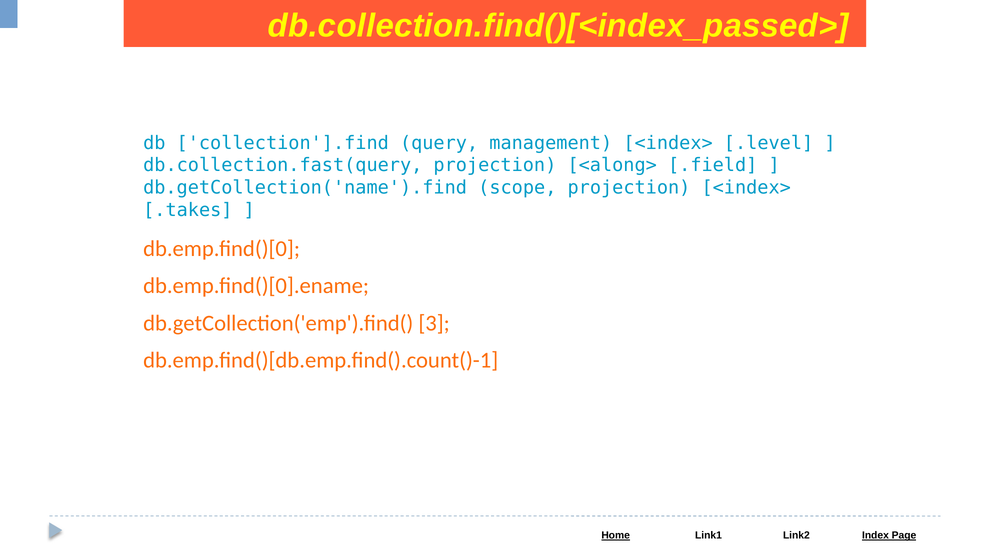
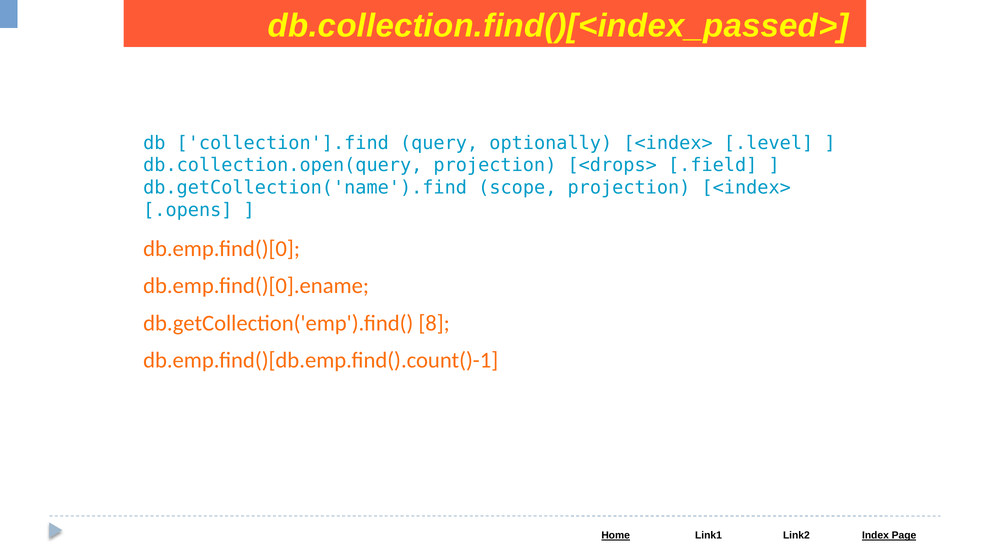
management: management -> optionally (551, 143)
db.collection.fast(query: db.collection.fast(query -> db.collection.open(query (283, 165)
<along>: <along> -> <drops> (612, 165)
.takes: .takes -> .opens (188, 210)
3: 3 -> 8 (434, 323)
